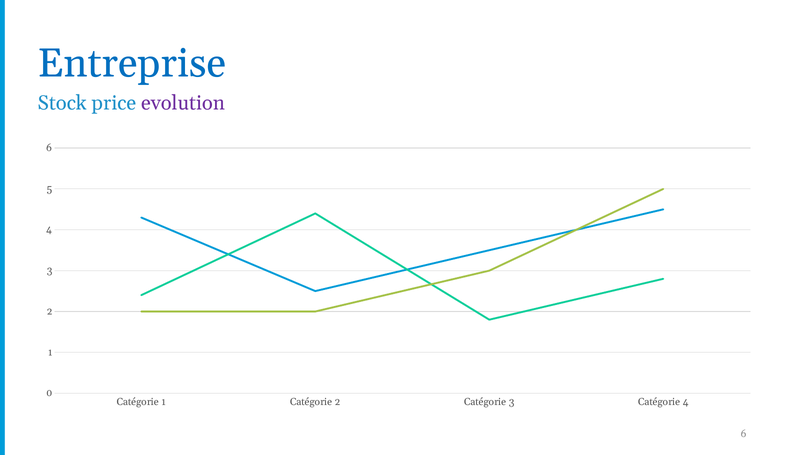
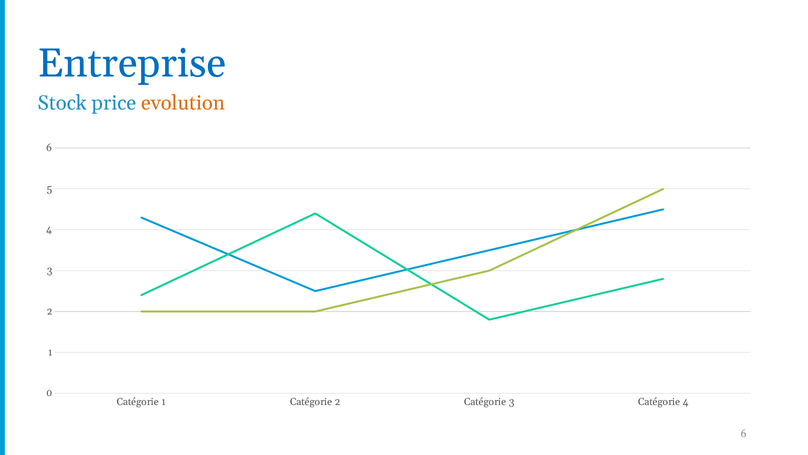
evolution colour: purple -> orange (183, 103)
